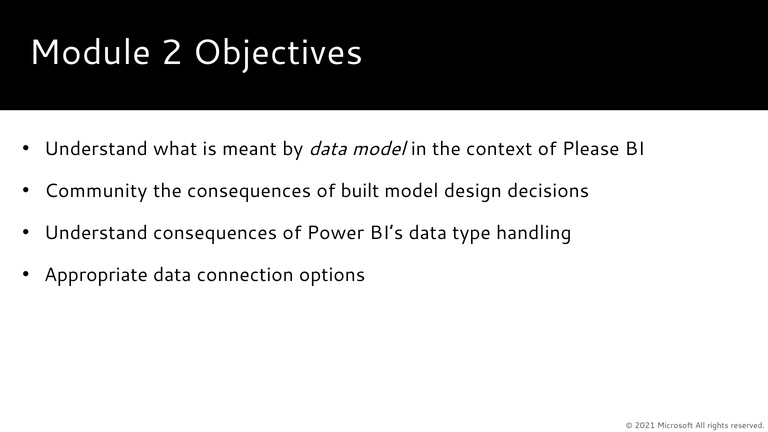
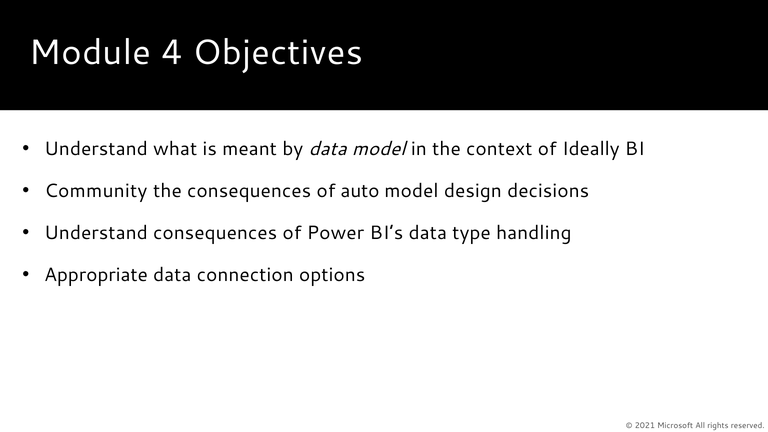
2: 2 -> 4 (172, 52)
Please: Please -> Ideally (591, 149)
built: built -> auto (360, 191)
